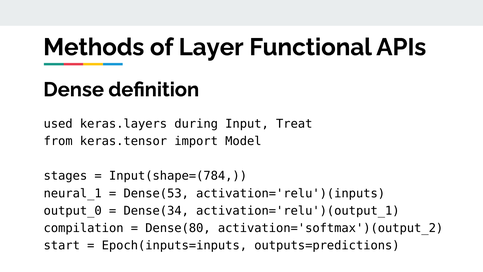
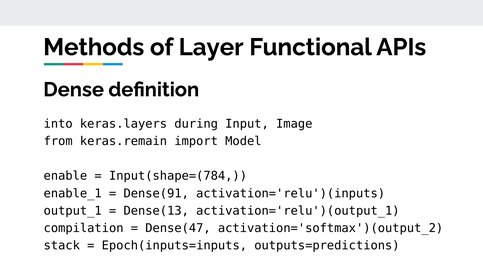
used: used -> into (58, 124)
Treat: Treat -> Image (294, 124)
keras.tensor: keras.tensor -> keras.remain (123, 141)
stages: stages -> enable (65, 176)
neural_1: neural_1 -> enable_1 (73, 193)
Dense(53: Dense(53 -> Dense(91 (156, 193)
output_0: output_0 -> output_1 (73, 211)
Dense(34: Dense(34 -> Dense(13 (156, 211)
Dense(80: Dense(80 -> Dense(47 (178, 228)
start: start -> stack (62, 245)
